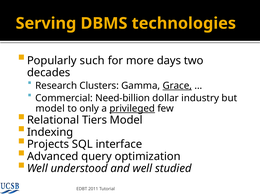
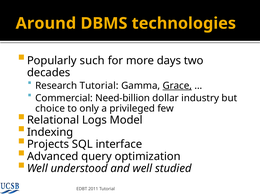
Serving: Serving -> Around (46, 23)
Research Clusters: Clusters -> Tutorial (99, 86)
model: model -> choice (50, 109)
privileged underline: present -> none (132, 109)
Tiers: Tiers -> Logs (94, 120)
